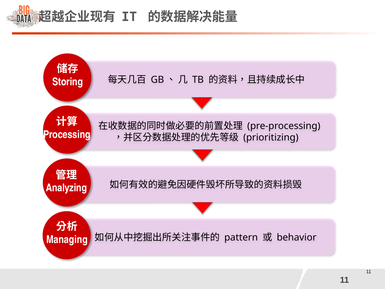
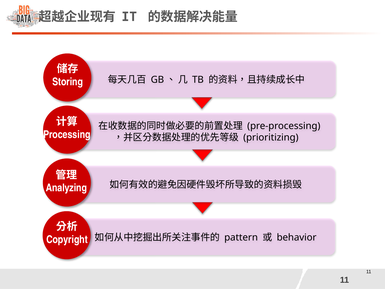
Managing: Managing -> Copyright (67, 239)
